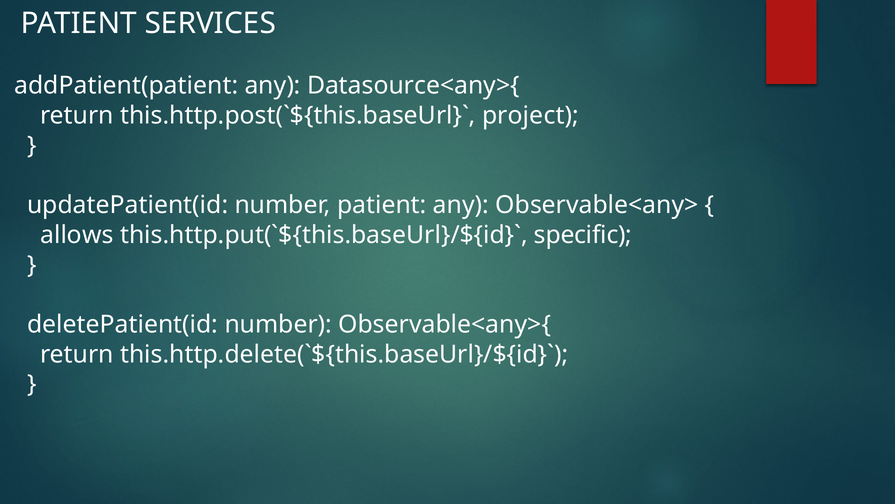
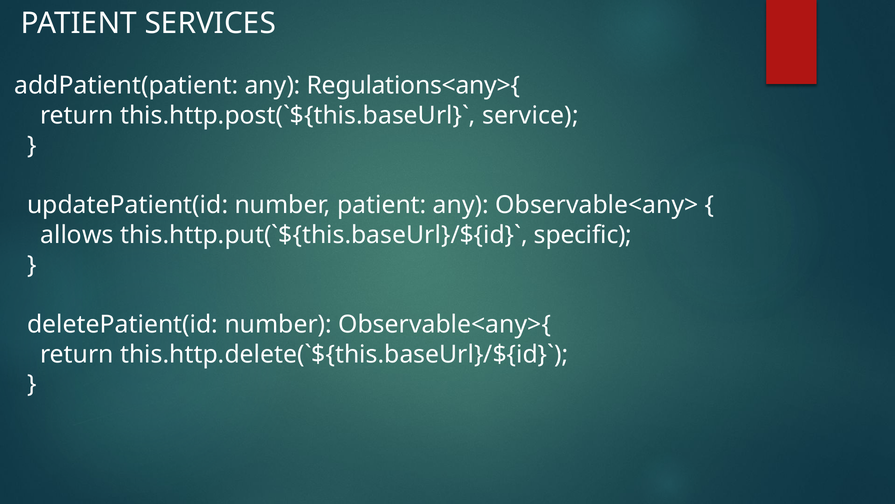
Datasource<any>{: Datasource<any>{ -> Regulations<any>{ (413, 86)
project: project -> service (530, 115)
